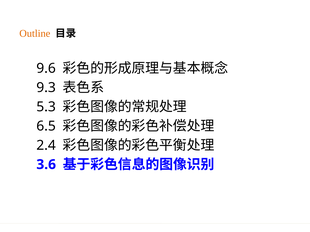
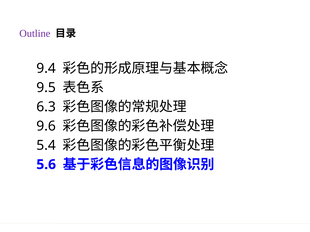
Outline colour: orange -> purple (35, 34)
9.6: 9.6 -> 9.4 (46, 68)
9.3: 9.3 -> 9.5 (46, 88)
5.3: 5.3 -> 6.3 (46, 107)
6.5: 6.5 -> 9.6 (46, 126)
2.4: 2.4 -> 5.4 (46, 146)
3.6: 3.6 -> 5.6 (46, 165)
